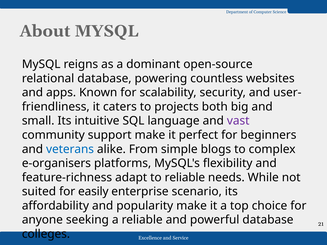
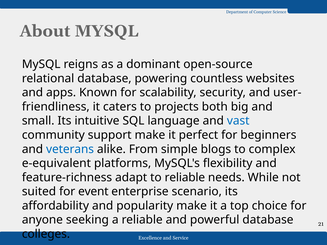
vast colour: purple -> blue (238, 121)
e-organisers: e-organisers -> e-equivalent (56, 163)
easily: easily -> event (93, 192)
